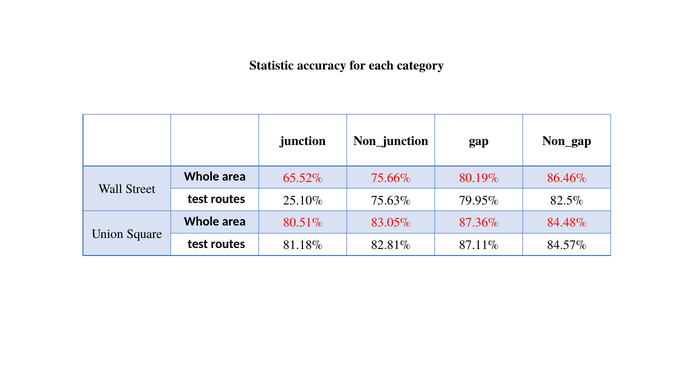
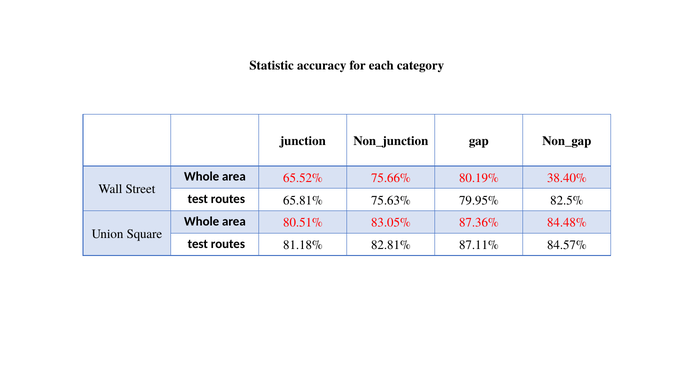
86.46%: 86.46% -> 38.40% (567, 178)
25.10%: 25.10% -> 65.81% (303, 200)
